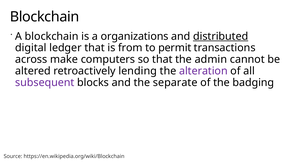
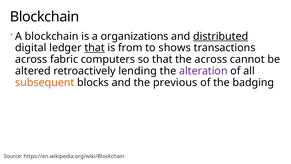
that underline: none -> present (95, 48)
permit: permit -> shows (175, 48)
make: make -> fabric (64, 59)
the admin: admin -> across (211, 59)
subsequent colour: purple -> orange (45, 82)
separate: separate -> previous (175, 82)
